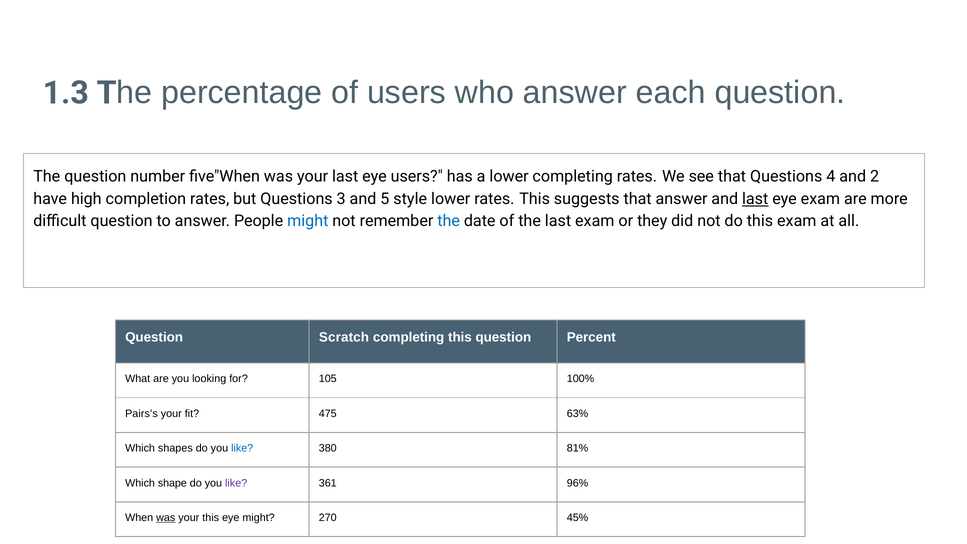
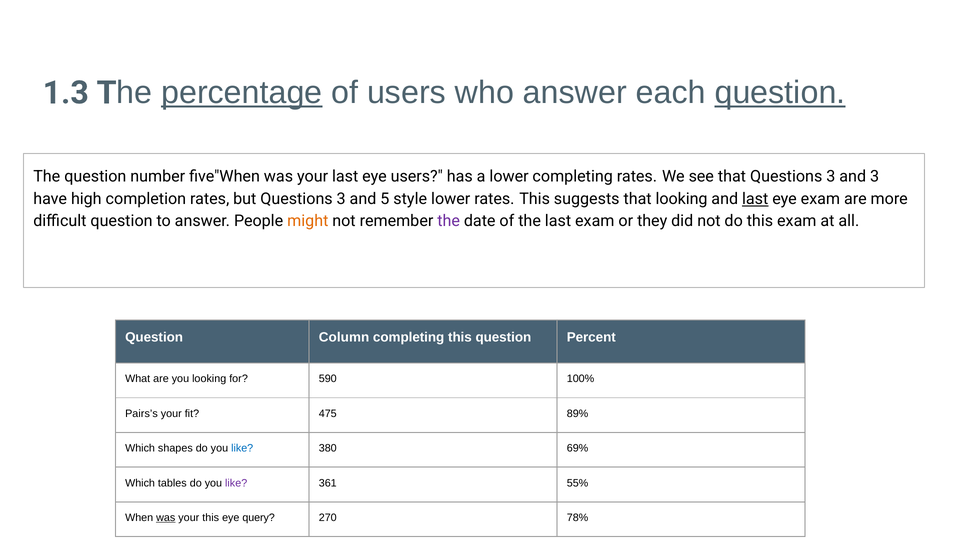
percentage underline: none -> present (242, 93)
question underline: none -> present (780, 93)
that Questions 4: 4 -> 3 (831, 177)
and 2: 2 -> 3 (875, 177)
that answer: answer -> looking (682, 199)
might colour: blue -> orange (308, 221)
the colour: blue -> purple (449, 221)
Scratch: Scratch -> Column (344, 337)
105: 105 -> 590 (328, 379)
63%: 63% -> 89% (578, 414)
81%: 81% -> 69% (578, 448)
shape: shape -> tables (172, 483)
96%: 96% -> 55% (578, 483)
eye might: might -> query (259, 518)
45%: 45% -> 78% (578, 518)
